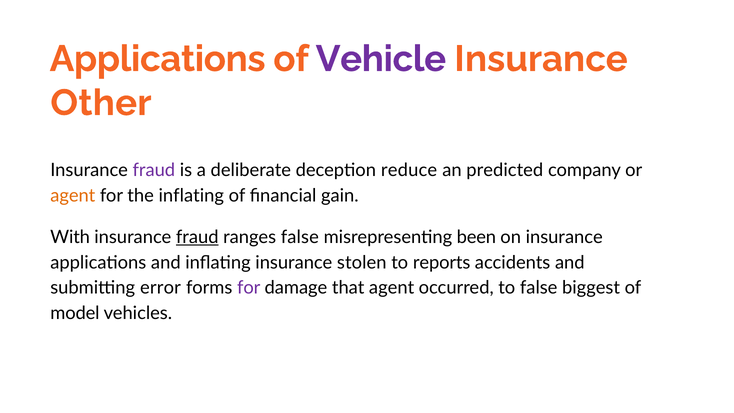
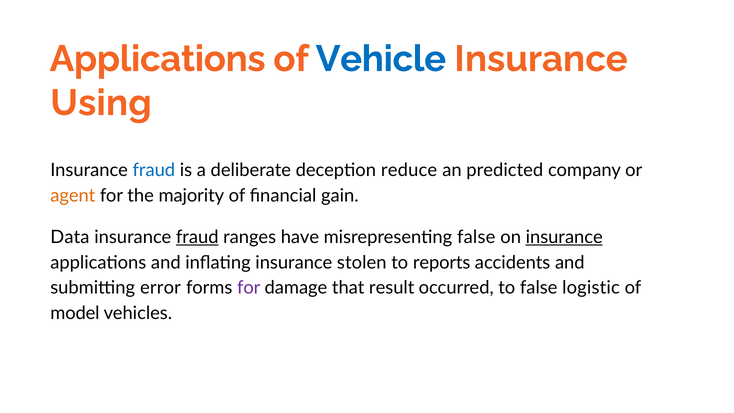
Vehicle colour: purple -> blue (381, 59)
Other: Other -> Using (101, 103)
fraud colour: purple -> blue (154, 170)
the inflating: inflating -> majority (191, 196)
With: With -> Data (70, 237)
ranges false: false -> have (300, 237)
misrepresenting been: been -> false (476, 237)
insurance underline: none -> present (564, 237)
that agent: agent -> result (392, 288)
biggest: biggest -> logistic (591, 288)
